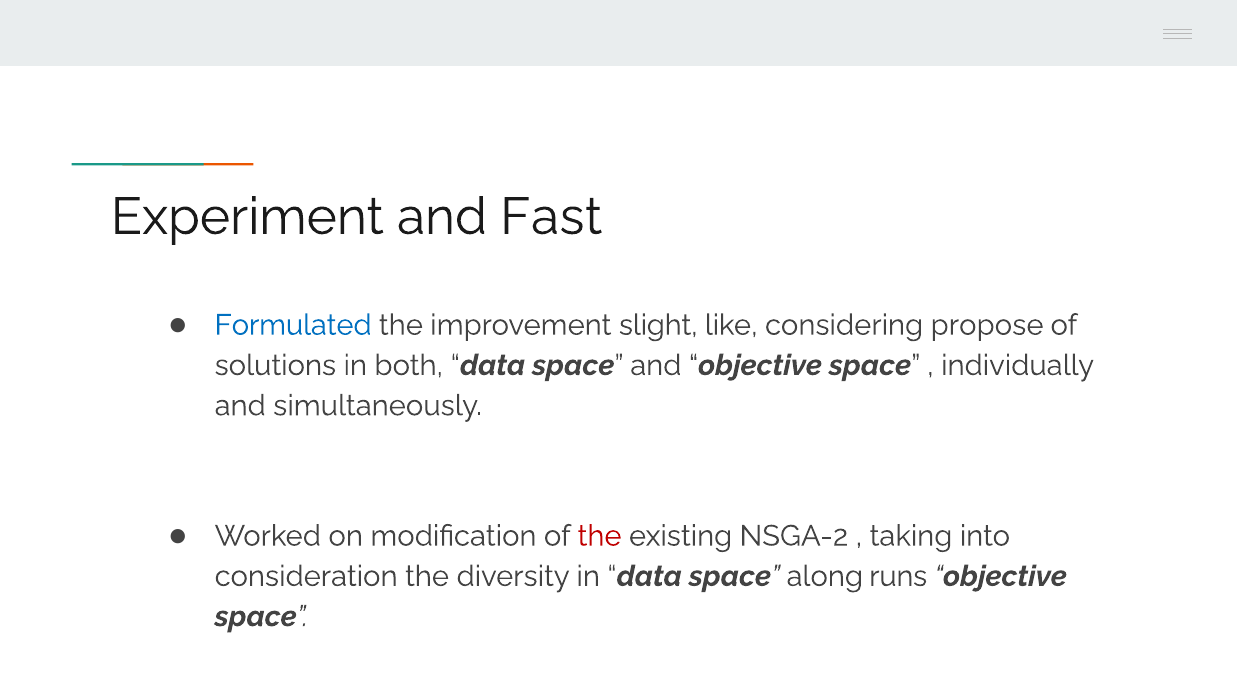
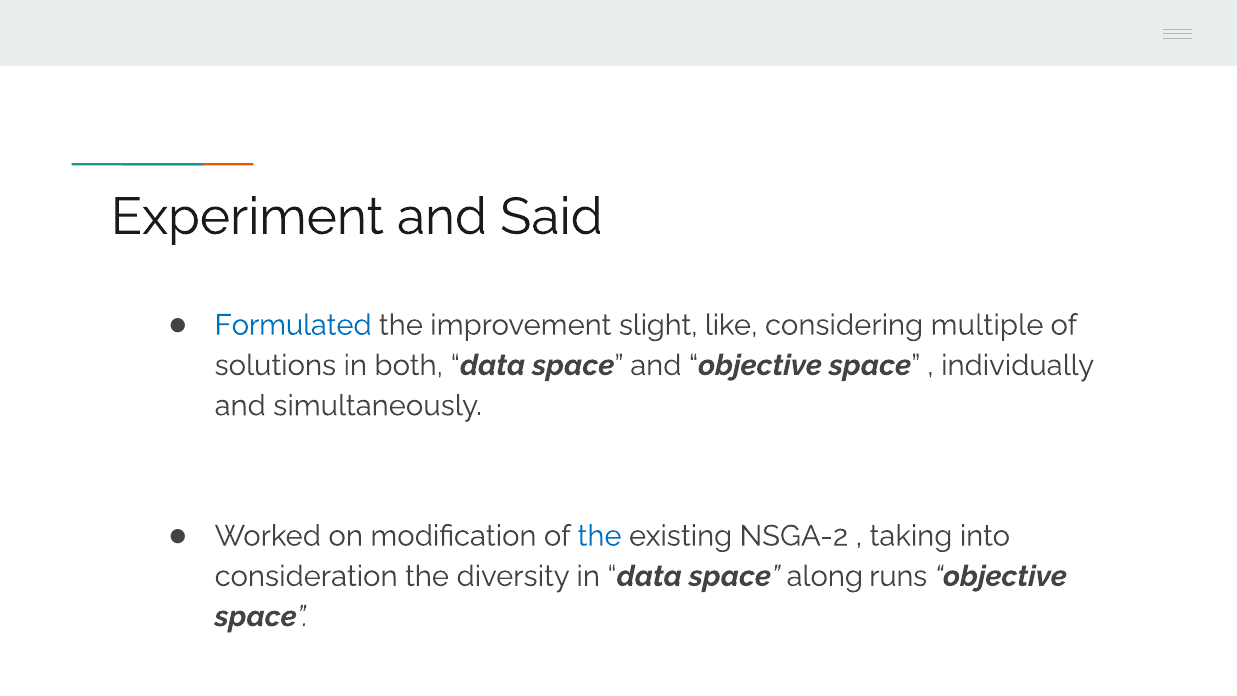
Fast: Fast -> Said (551, 217)
propose: propose -> multiple (987, 325)
the colour: red -> blue (600, 536)
